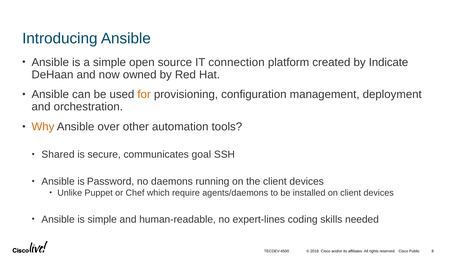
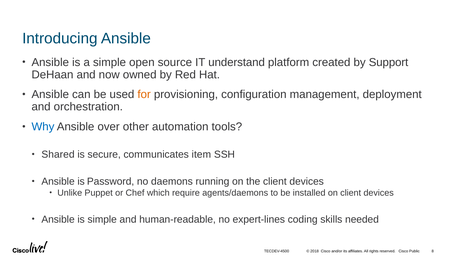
connection: connection -> understand (237, 62)
Indicate: Indicate -> Support (389, 62)
Why colour: orange -> blue (43, 127)
goal: goal -> item (201, 155)
